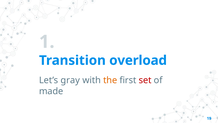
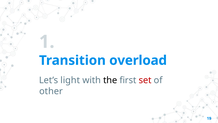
gray: gray -> light (70, 80)
the colour: orange -> black (110, 80)
made: made -> other (51, 91)
